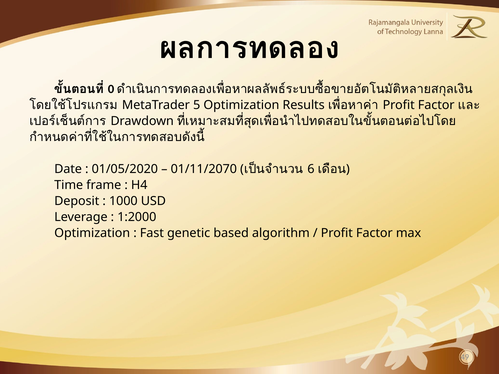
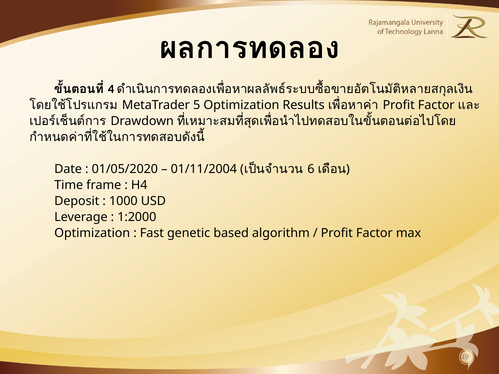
0: 0 -> 4 (111, 89)
01/11/2070: 01/11/2070 -> 01/11/2004 (204, 169)
